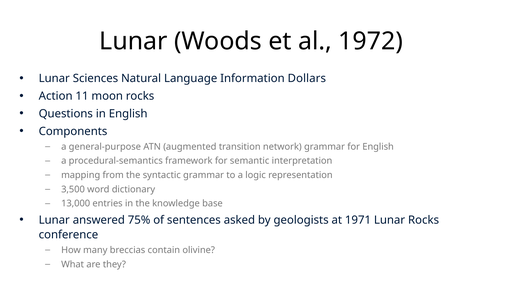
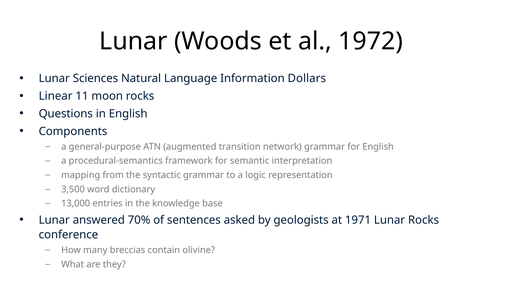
Action: Action -> Linear (56, 96)
75%: 75% -> 70% (139, 220)
